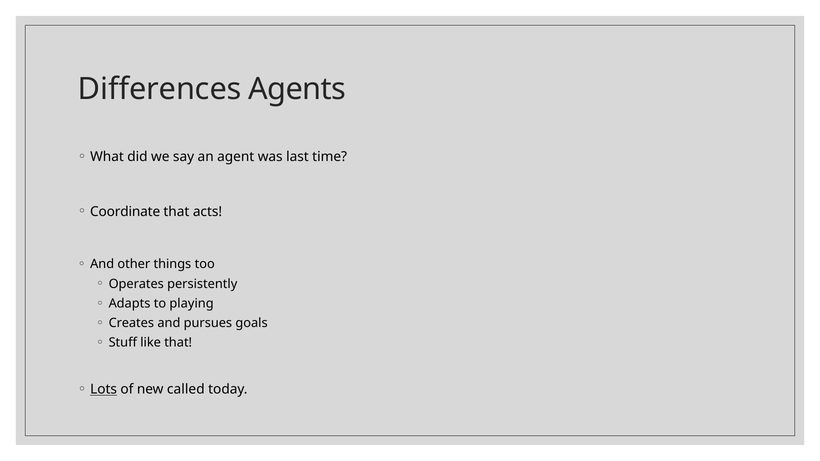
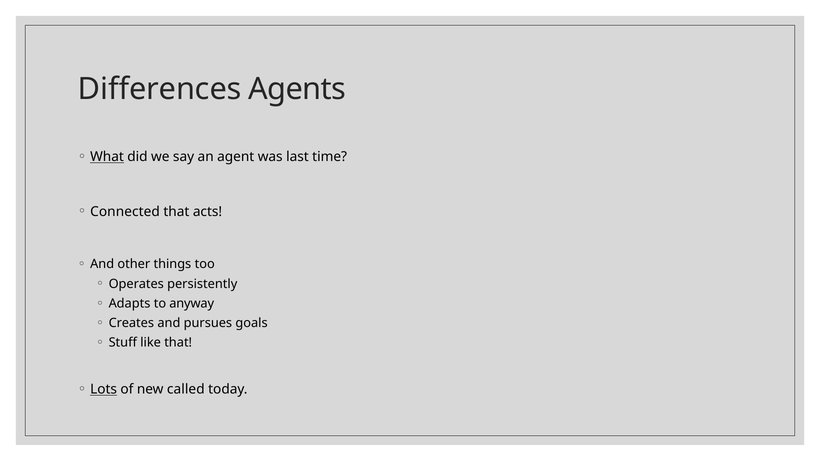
What underline: none -> present (107, 157)
Coordinate: Coordinate -> Connected (125, 212)
playing: playing -> anyway (192, 304)
